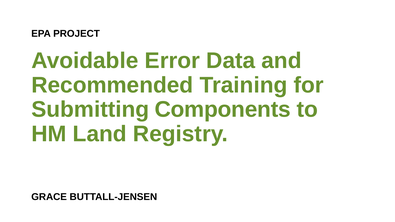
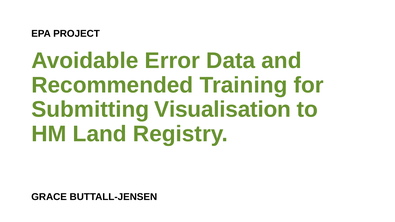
Components: Components -> Visualisation (223, 110)
